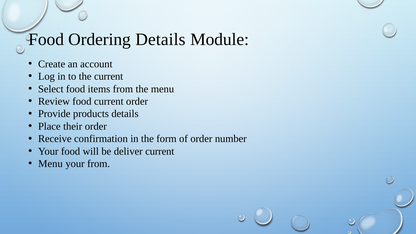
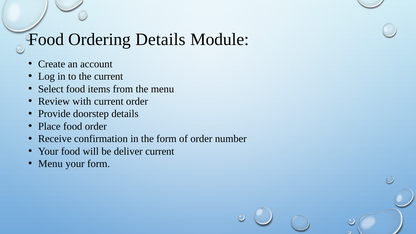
Review food: food -> with (82, 101)
products: products -> doorstep (91, 114)
Place their: their -> food (73, 126)
your from: from -> form (99, 164)
